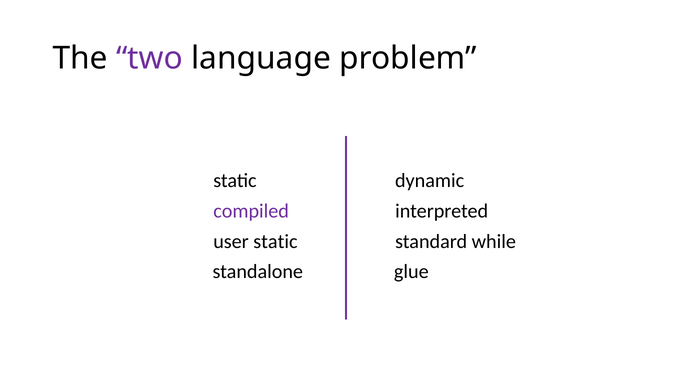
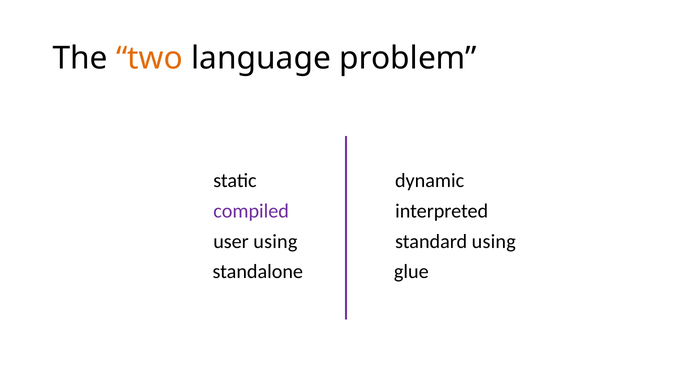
two colour: purple -> orange (150, 58)
user static: static -> using (275, 241)
standard while: while -> using (494, 241)
